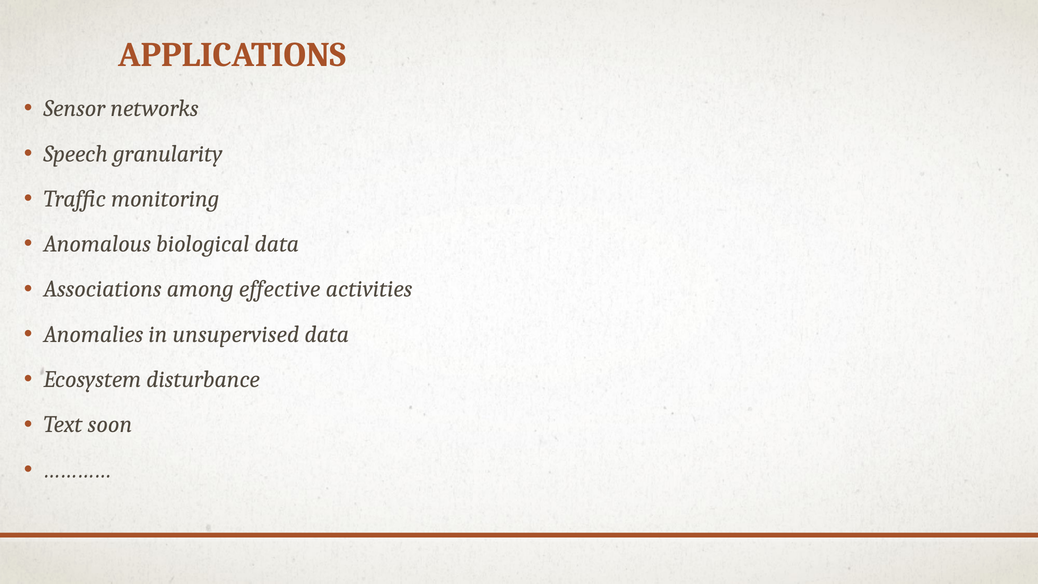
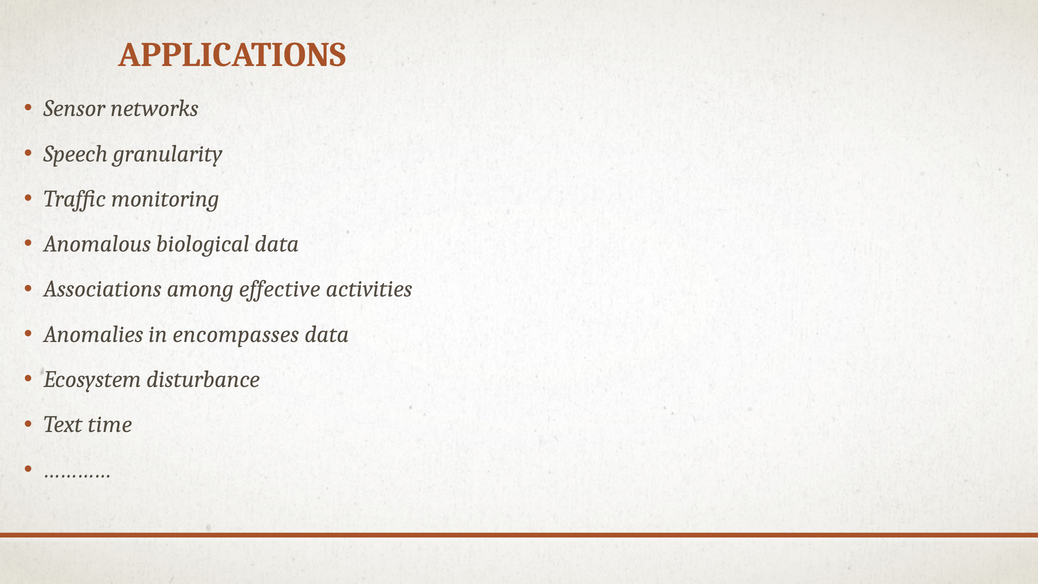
unsupervised: unsupervised -> encompasses (236, 334)
soon: soon -> time (110, 425)
